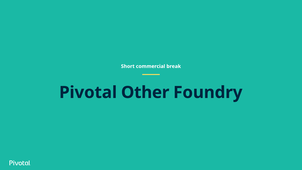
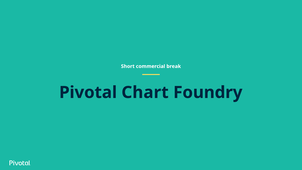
Other: Other -> Chart (145, 92)
